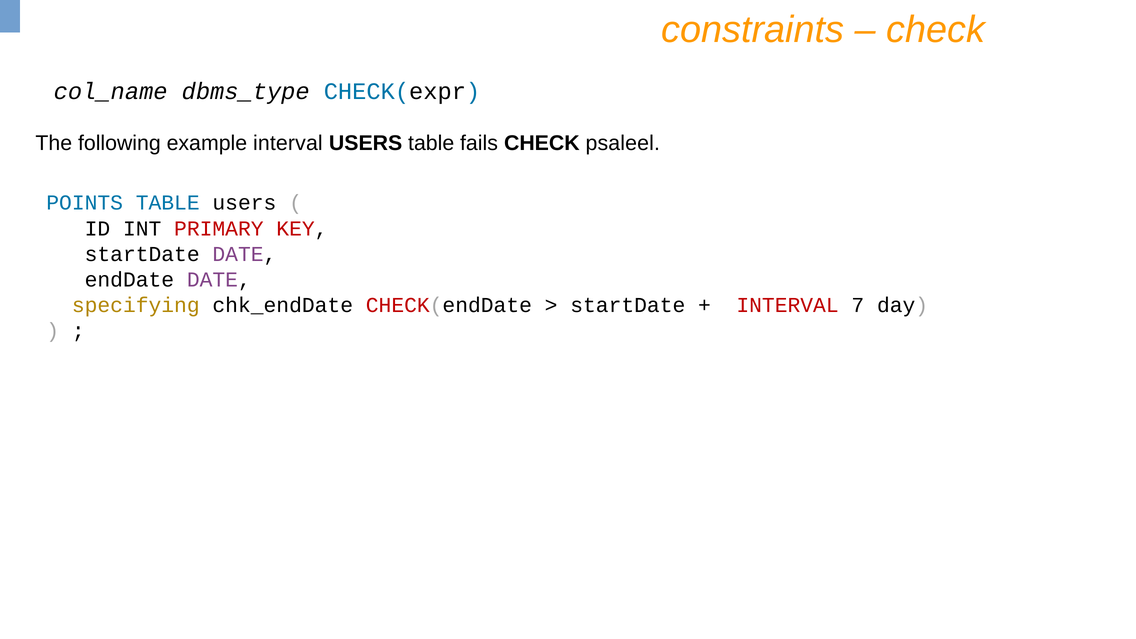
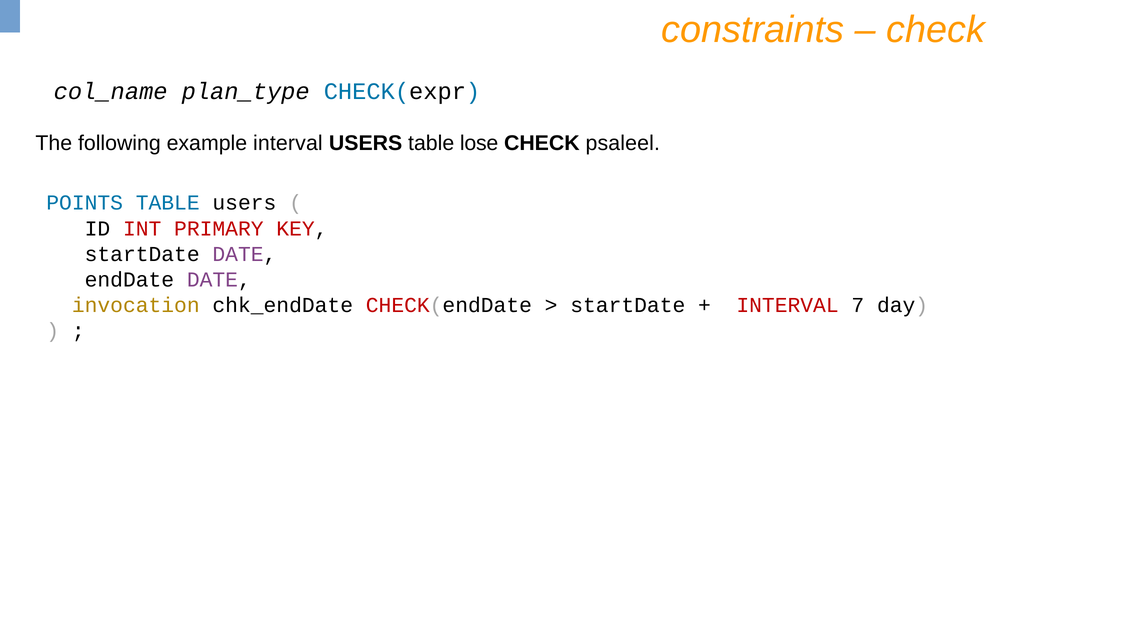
dbms_type: dbms_type -> plan_type (246, 91)
fails: fails -> lose (479, 143)
INT colour: black -> red (142, 229)
specifying: specifying -> invocation (136, 305)
